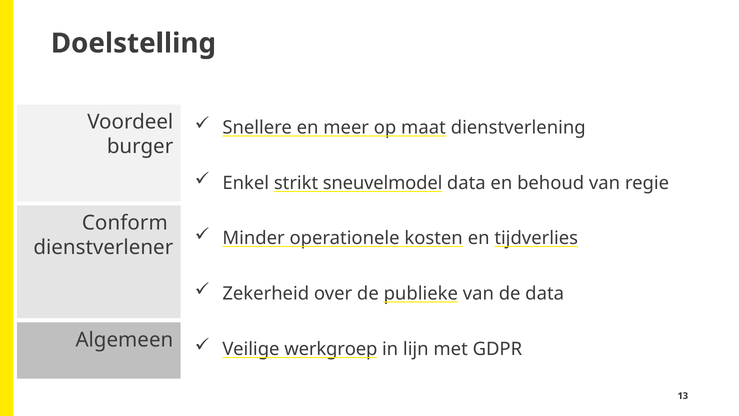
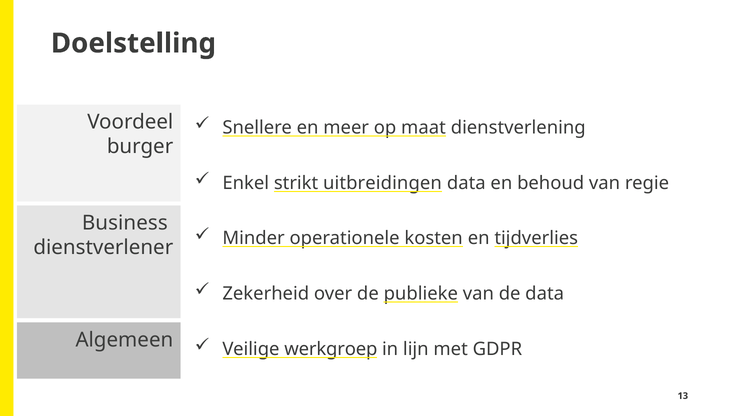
sneuvelmodel: sneuvelmodel -> uitbreidingen (382, 183)
Conform: Conform -> Business (125, 223)
